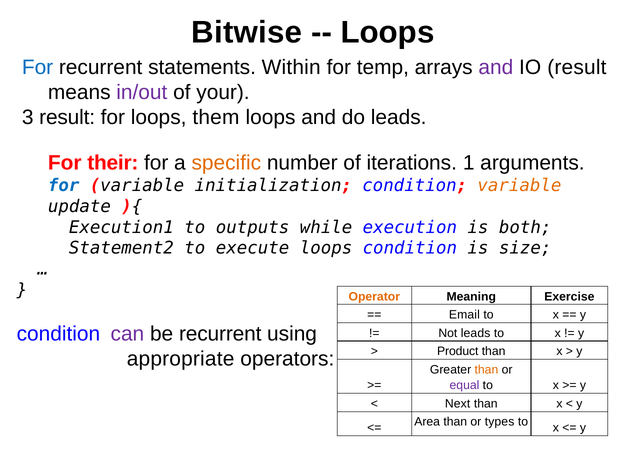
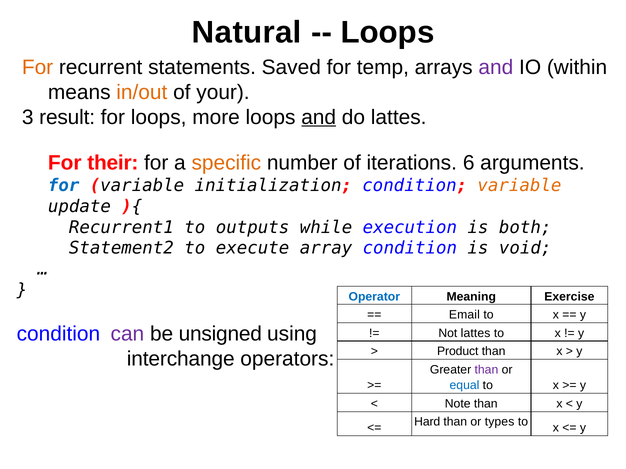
Bitwise: Bitwise -> Natural (247, 32)
For colour: blue -> orange (38, 67)
Within: Within -> Saved (291, 67)
IO result: result -> within (577, 67)
in/out colour: purple -> orange (142, 92)
them: them -> more (216, 117)
and underline: none -> present (319, 117)
do leads: leads -> lattes (399, 117)
1: 1 -> 6 (469, 163)
Execution1: Execution1 -> Recurrent1 (121, 228)
execute loops: loops -> array (326, 249)
size: size -> void (525, 249)
Operator colour: orange -> blue (374, 297)
be recurrent: recurrent -> unsigned (220, 334)
Not leads: leads -> lattes (476, 333)
appropriate: appropriate -> interchange (181, 359)
than colour: orange -> purple (486, 370)
equal colour: purple -> blue (464, 386)
Next: Next -> Note (458, 404)
Area: Area -> Hard (427, 422)
